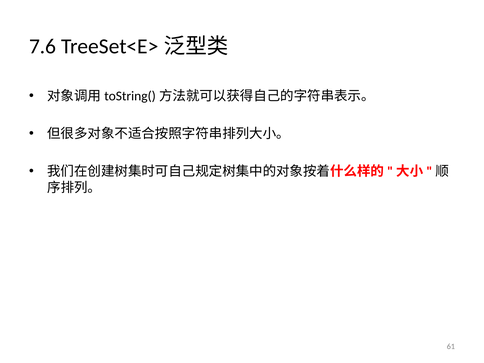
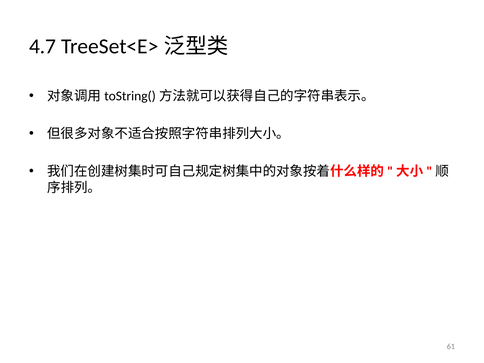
7.6: 7.6 -> 4.7 (43, 46)
